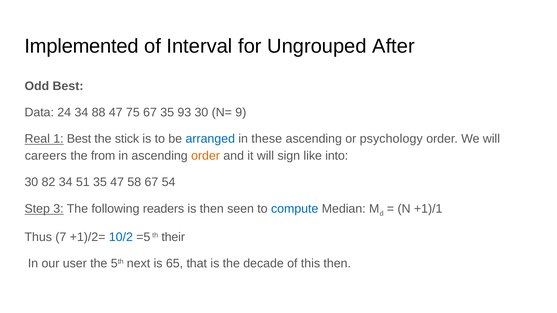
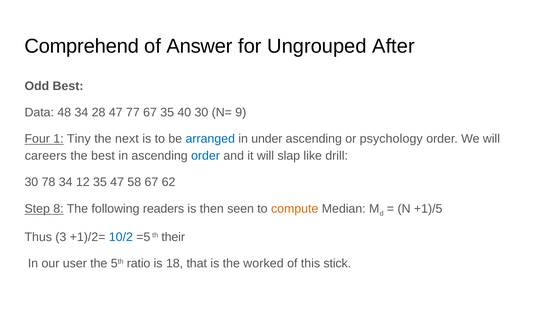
Implemented: Implemented -> Comprehend (82, 46)
Interval: Interval -> Answer (200, 46)
24: 24 -> 48 (64, 113)
88: 88 -> 28 (99, 113)
75: 75 -> 77 (133, 113)
93: 93 -> 40 (184, 113)
Real: Real -> Four (37, 139)
1 Best: Best -> Tiny (79, 139)
stick: stick -> next (127, 139)
these: these -> under (267, 139)
the from: from -> best (103, 156)
order colour: orange -> blue (206, 156)
sign: sign -> slap (289, 156)
into: into -> drill (337, 156)
82: 82 -> 78 (48, 182)
51: 51 -> 12 (83, 182)
54: 54 -> 62 (169, 182)
3: 3 -> 8 (58, 209)
compute colour: blue -> orange (295, 209)
+1)/1: +1)/1 -> +1)/5 (428, 209)
7: 7 -> 3 (61, 237)
next: next -> ratio (139, 264)
65: 65 -> 18 (175, 264)
decade: decade -> worked (263, 264)
this then: then -> stick (337, 264)
